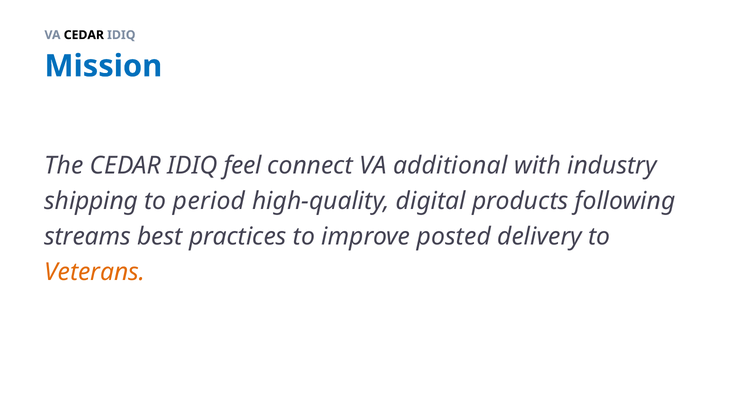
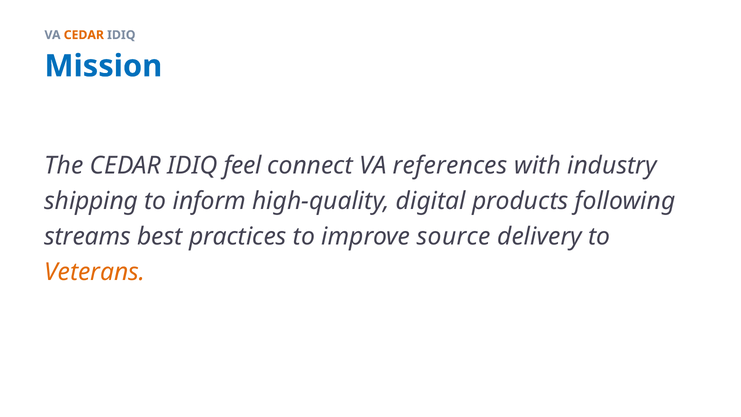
CEDAR colour: black -> orange (84, 35)
additional: additional -> references (450, 165)
period: period -> inform (209, 201)
posted: posted -> source (454, 237)
